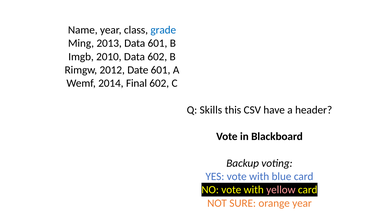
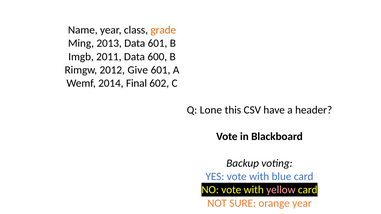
grade colour: blue -> orange (163, 30)
2010: 2010 -> 2011 (109, 57)
Data 602: 602 -> 600 (157, 57)
Date: Date -> Give (138, 70)
Skills: Skills -> Lone (211, 110)
